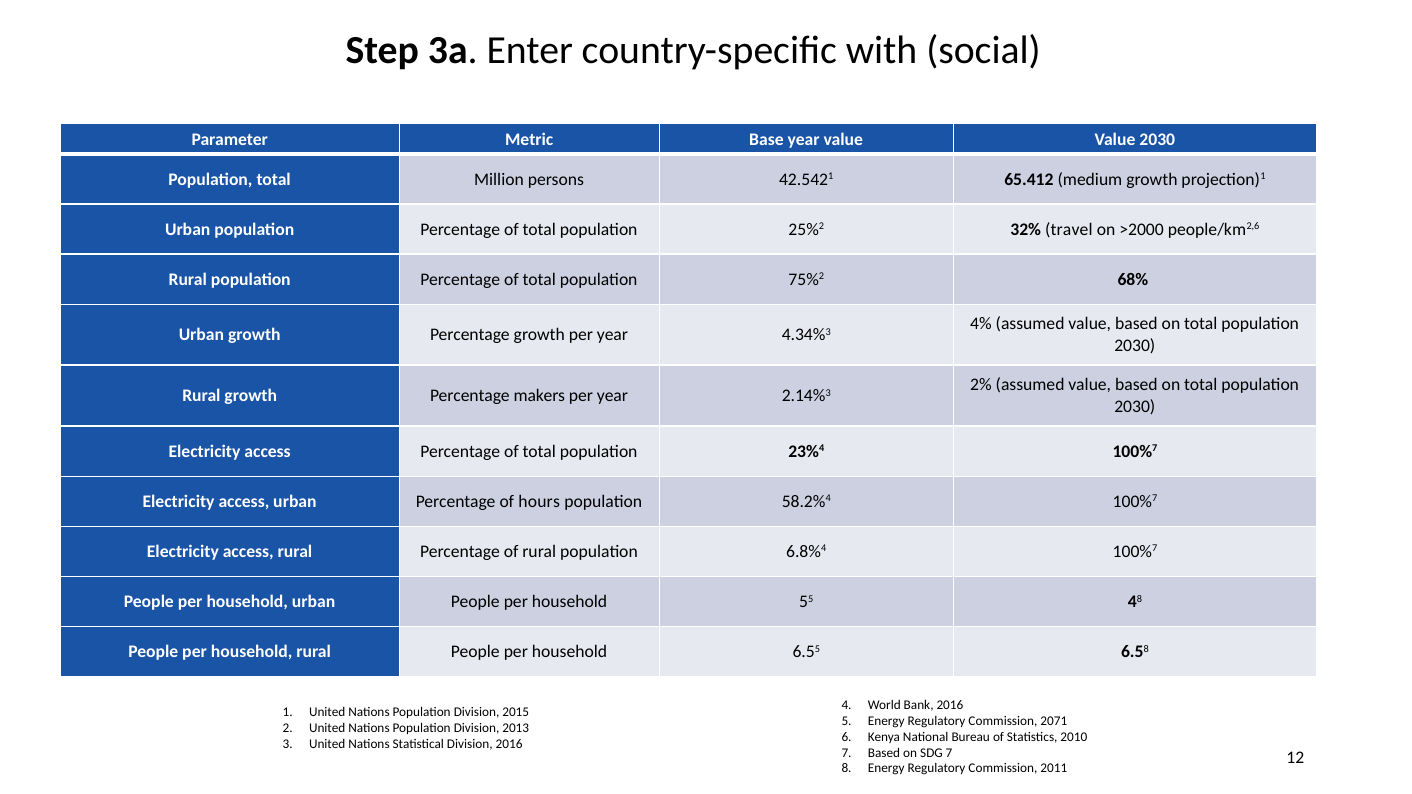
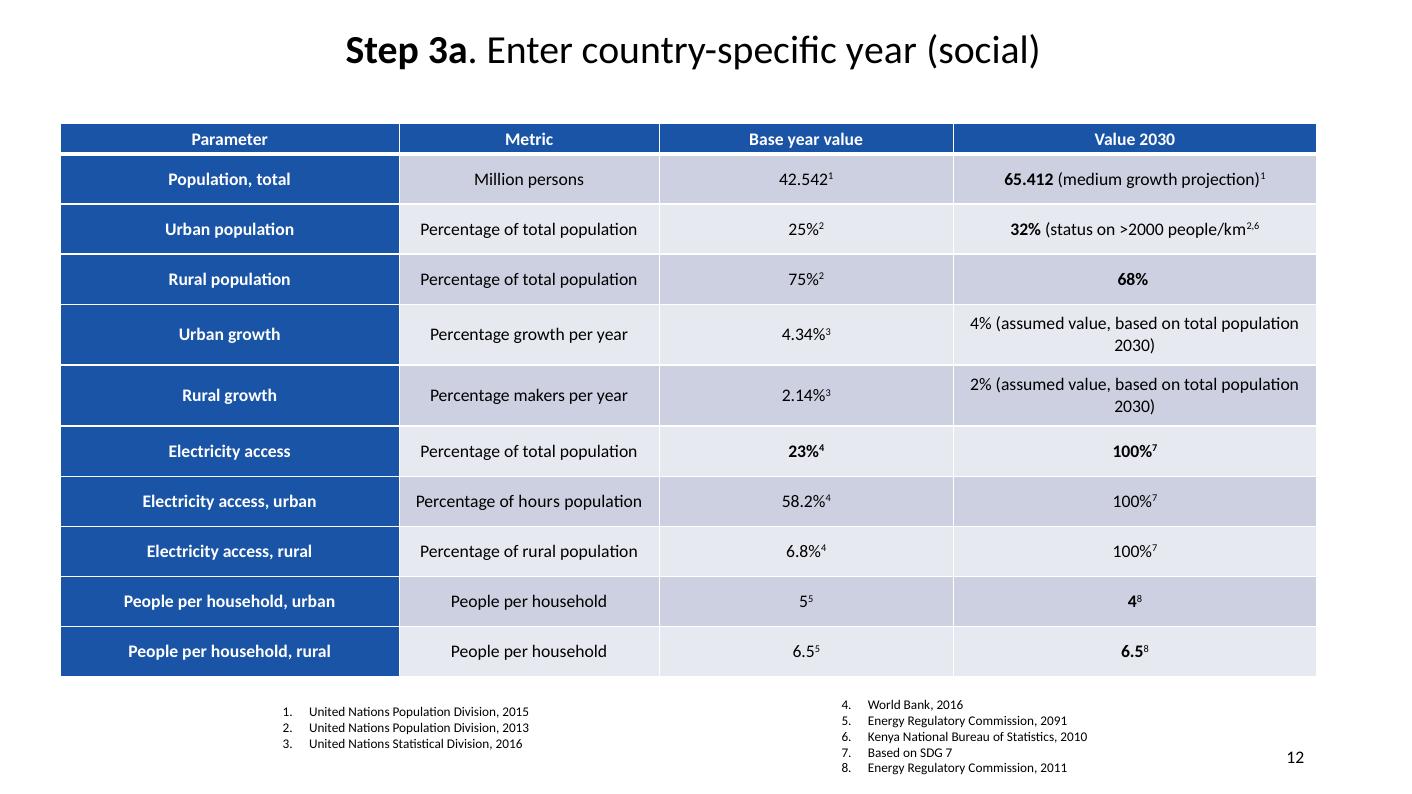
country-specific with: with -> year (881, 51)
travel: travel -> status (1069, 229)
2071: 2071 -> 2091 (1054, 721)
